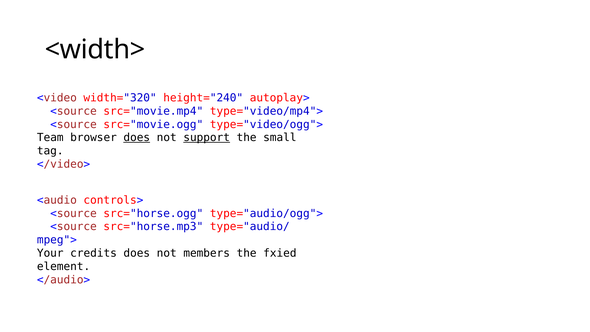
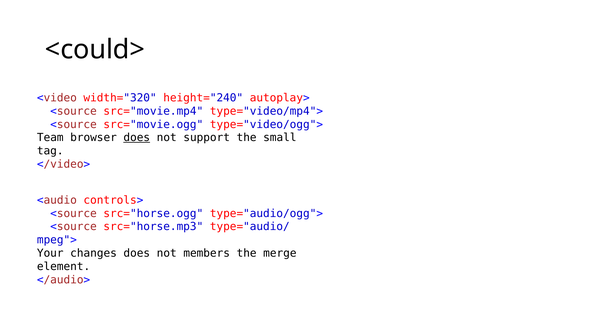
<width>: <width> -> <could> (95, 50)
support underline: present -> none (207, 138)
credits: credits -> changes (94, 253)
fxied: fxied -> merge (280, 253)
